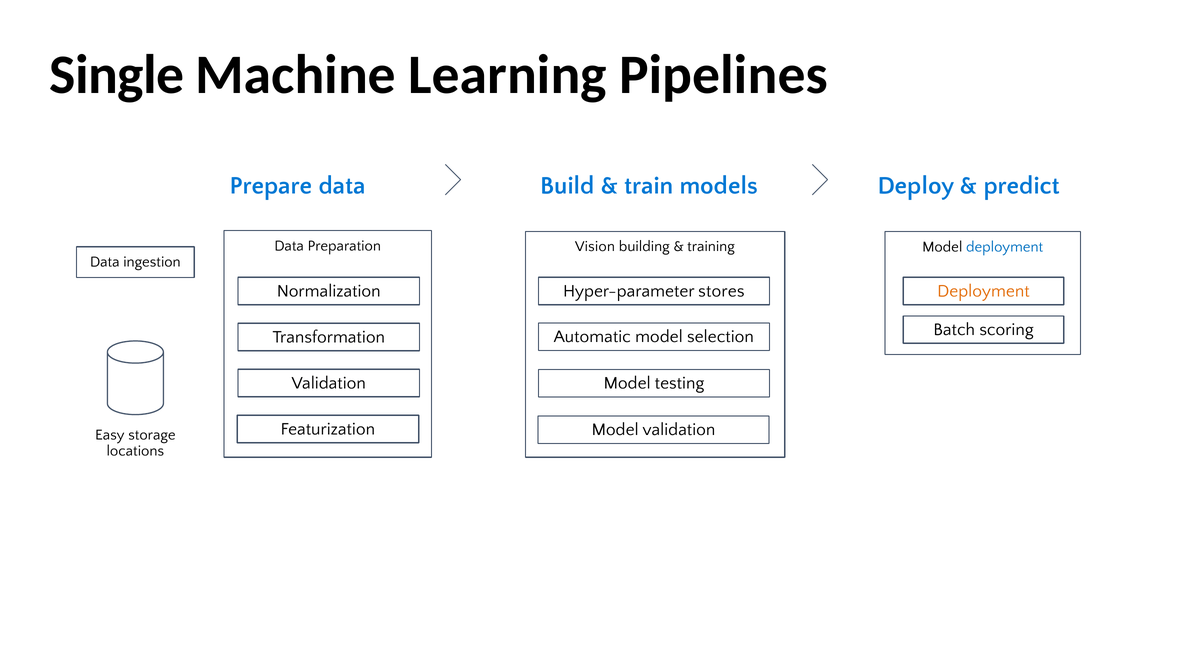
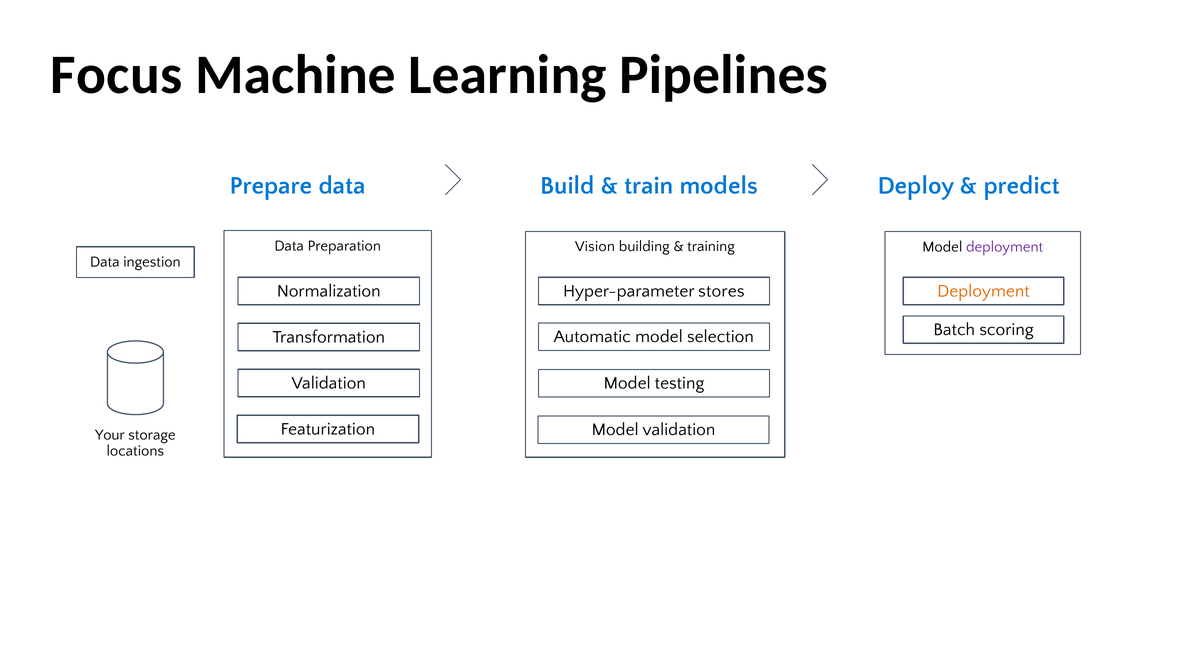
Single: Single -> Focus (116, 75)
deployment colour: blue -> purple (1005, 247)
Easy: Easy -> Your (110, 435)
